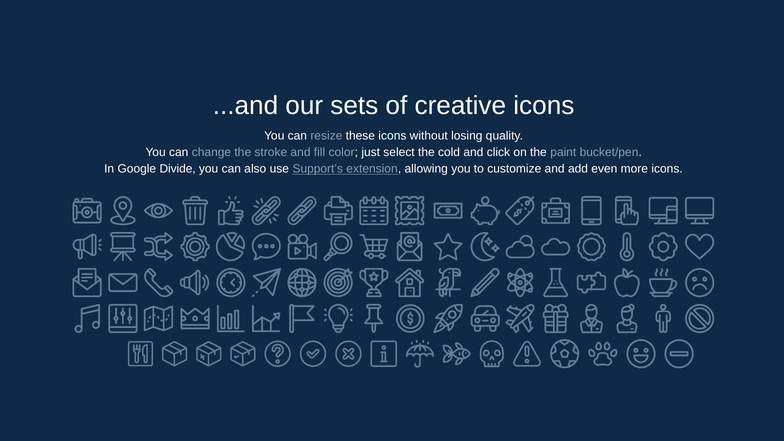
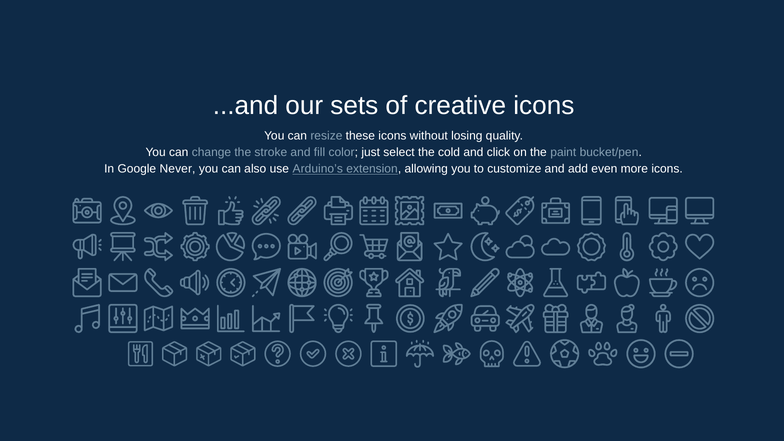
Divide: Divide -> Never (178, 169)
Support’s: Support’s -> Arduino’s (318, 169)
